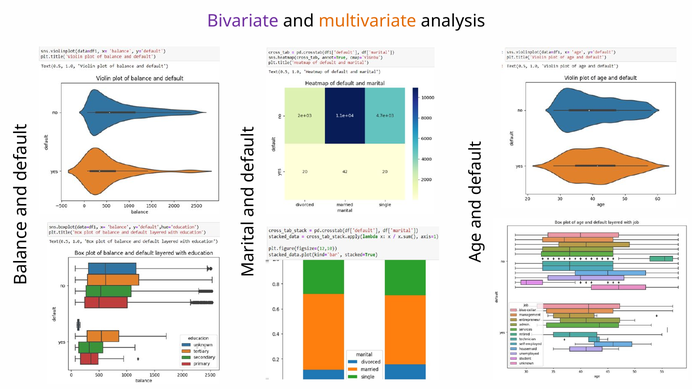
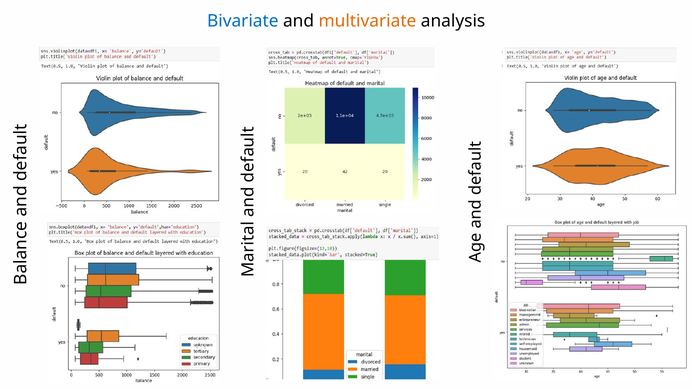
Bivariate colour: purple -> blue (243, 21)
